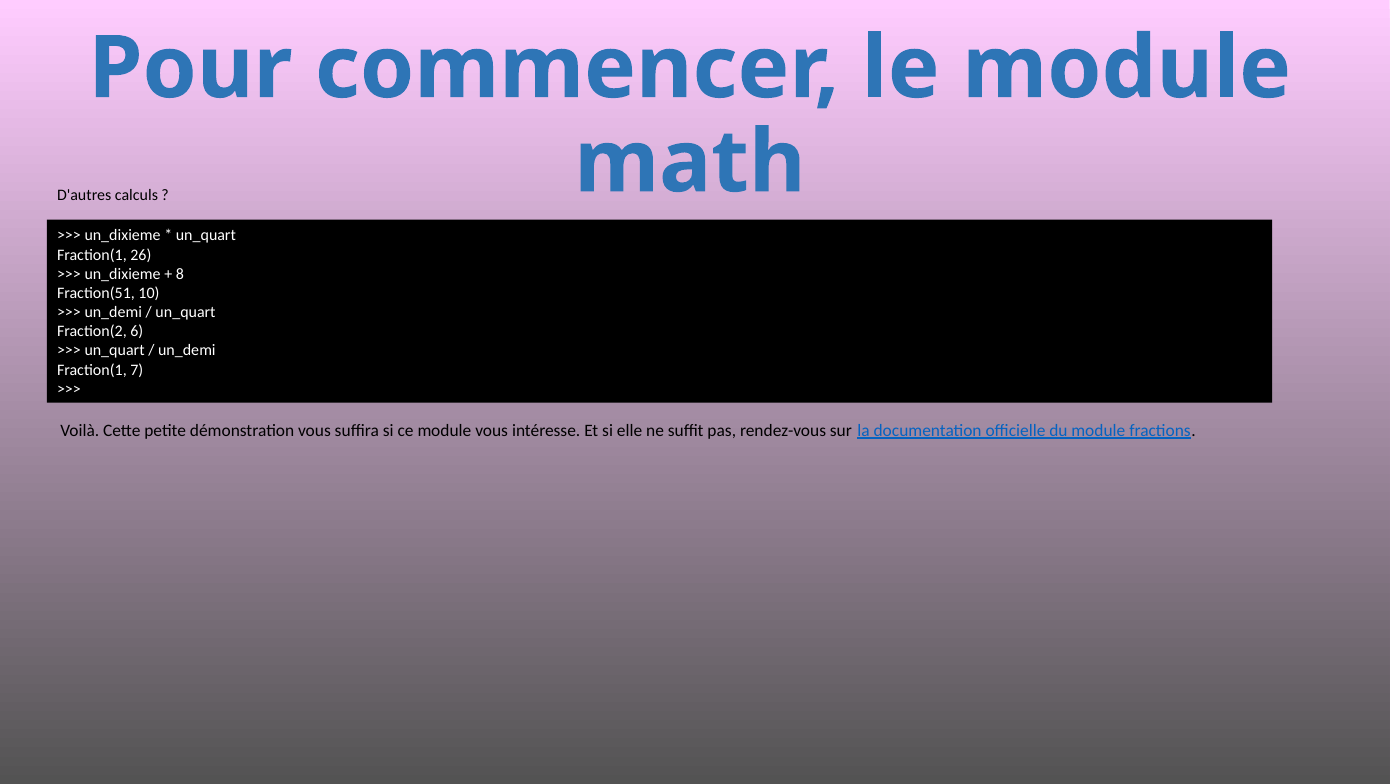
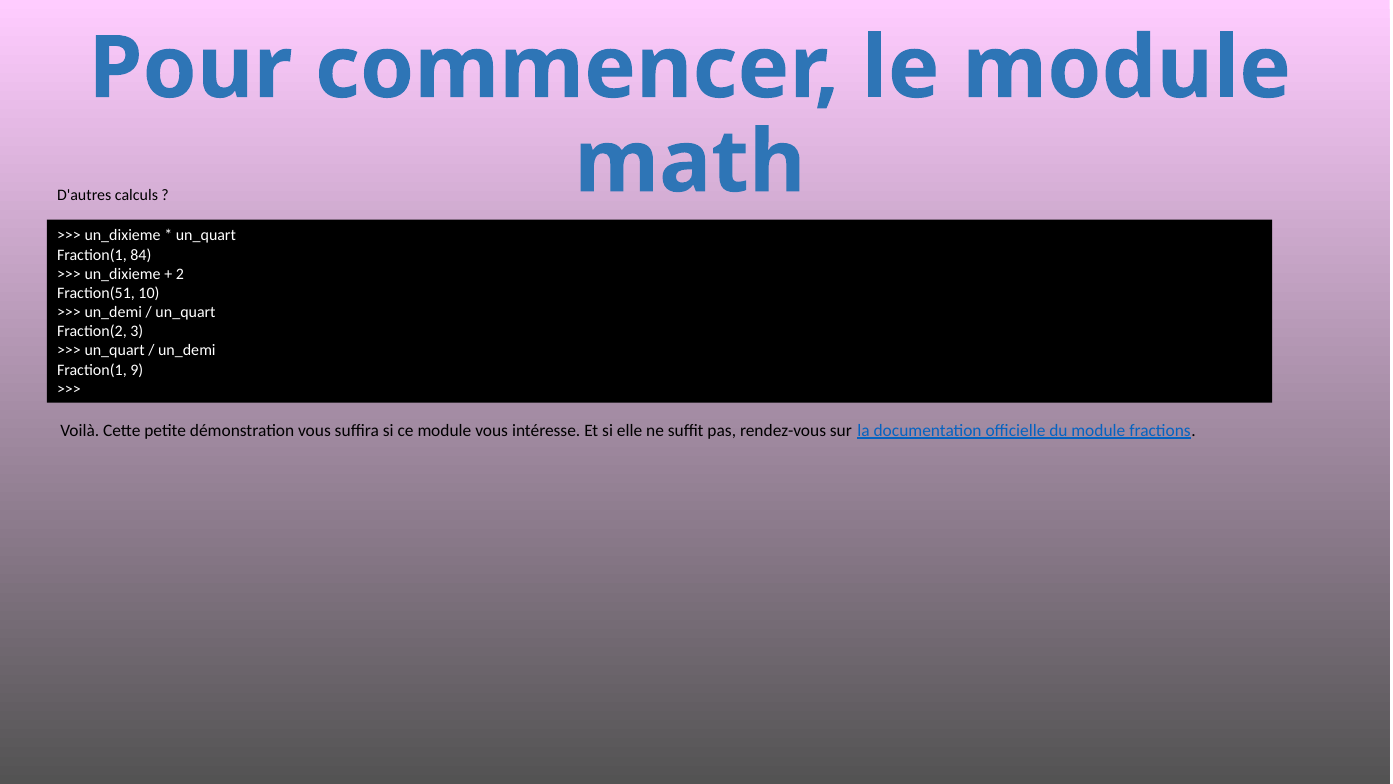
26: 26 -> 84 (141, 255)
8: 8 -> 2 (180, 274)
6: 6 -> 3 (137, 331)
7: 7 -> 9 (137, 370)
